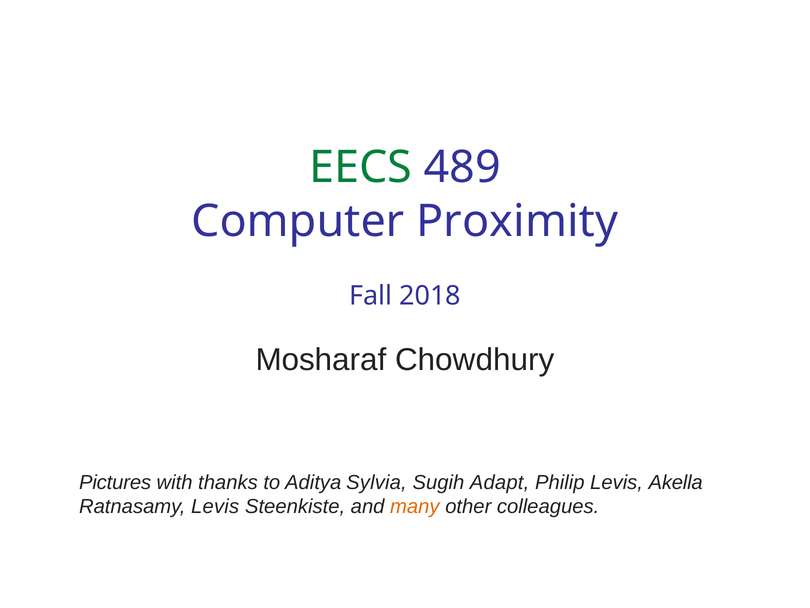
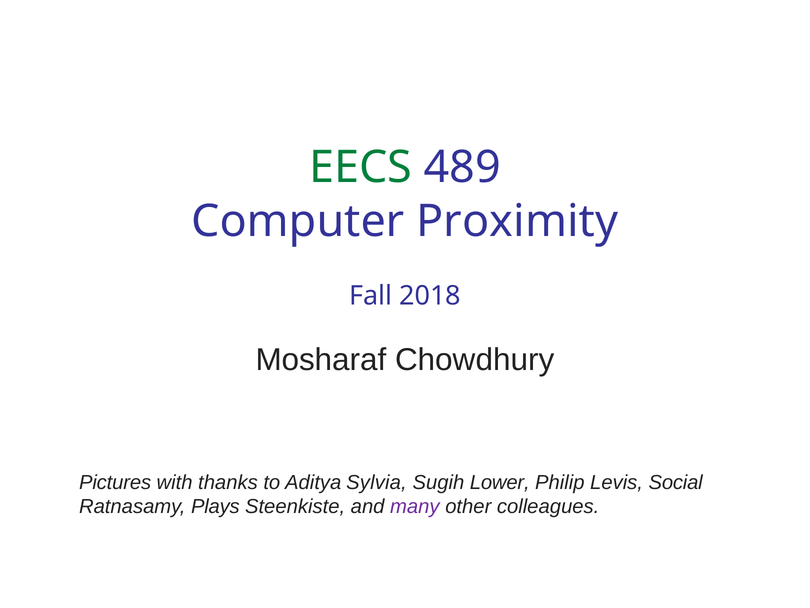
Adapt: Adapt -> Lower (500, 482)
Akella: Akella -> Social (676, 482)
Ratnasamy Levis: Levis -> Plays (215, 506)
many colour: orange -> purple (415, 506)
